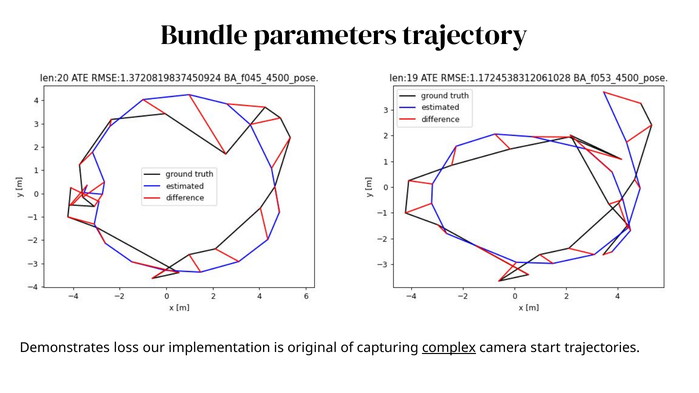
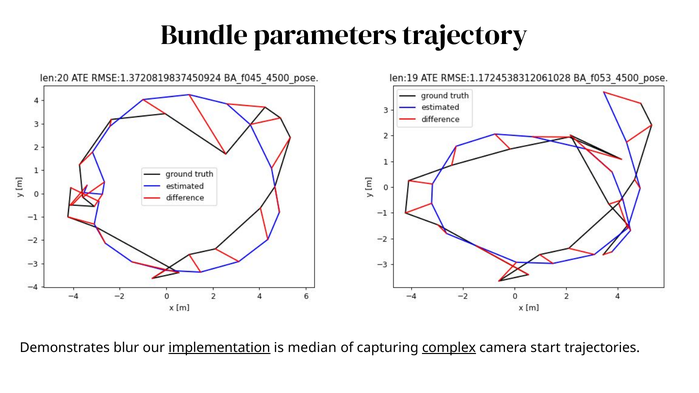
loss: loss -> blur (126, 348)
implementation underline: none -> present (219, 348)
original: original -> median (312, 348)
